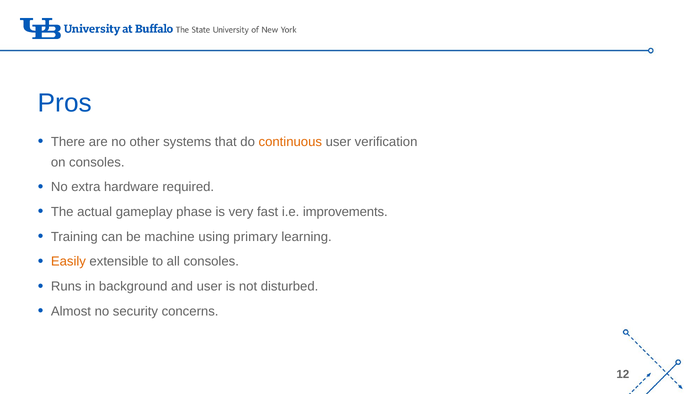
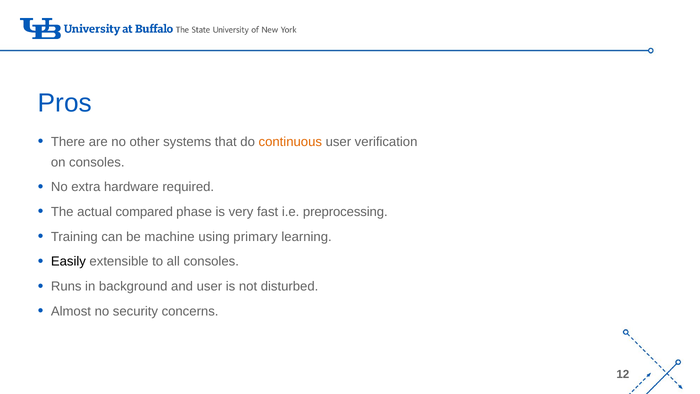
gameplay: gameplay -> compared (144, 212)
improvements: improvements -> preprocessing (345, 212)
Easily colour: orange -> black (68, 261)
